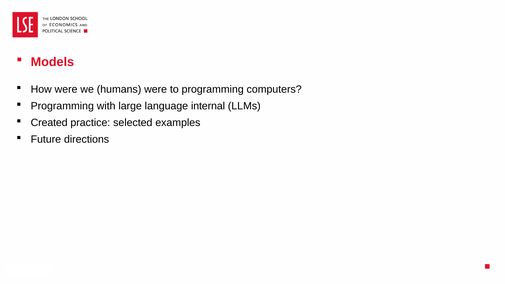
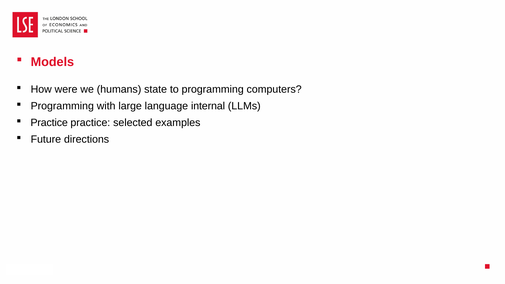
humans were: were -> state (156, 90)
Created: Created -> Practice (49, 123)
